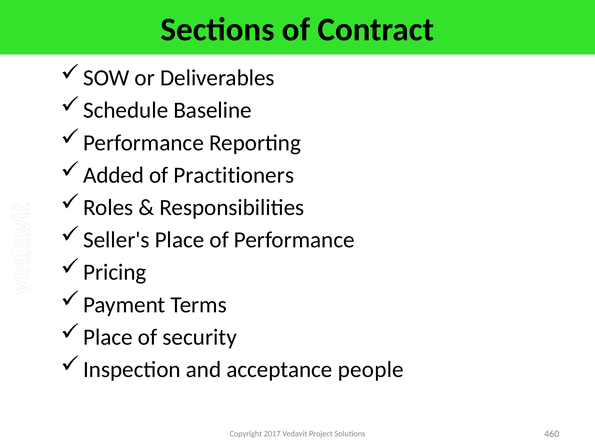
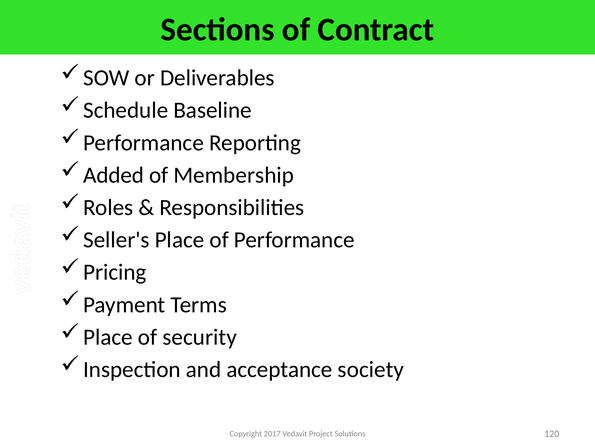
Practitioners: Practitioners -> Membership (234, 175)
people: people -> society (371, 370)
460: 460 -> 120 (552, 434)
